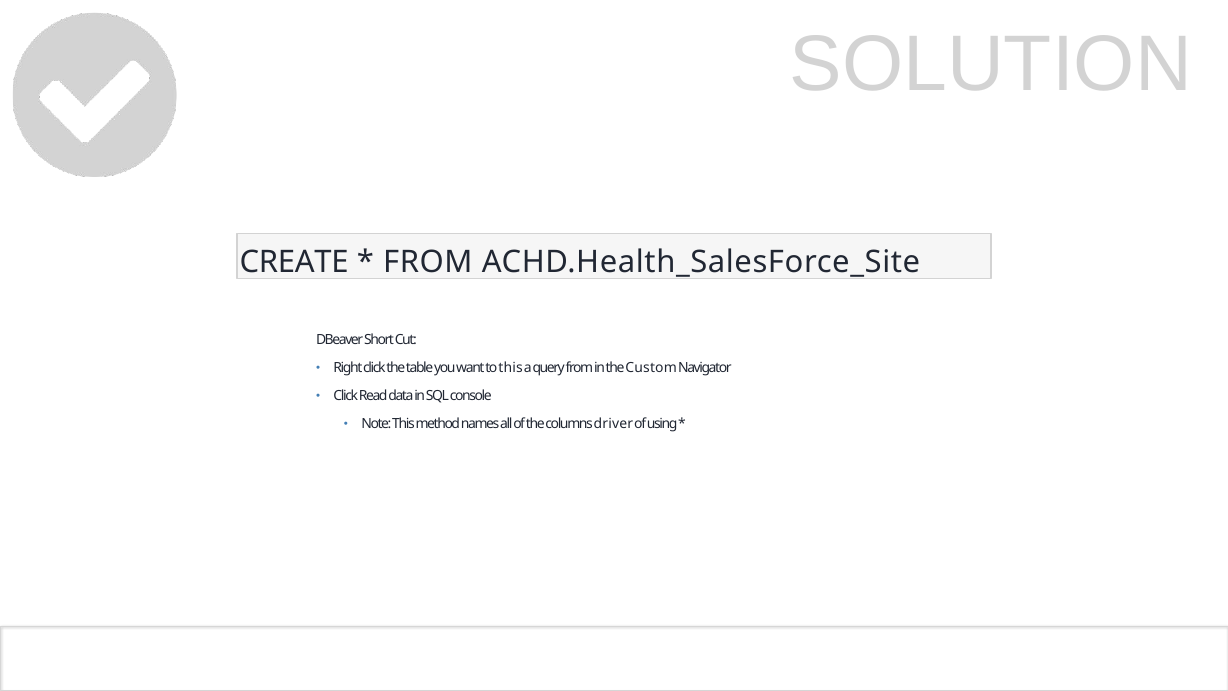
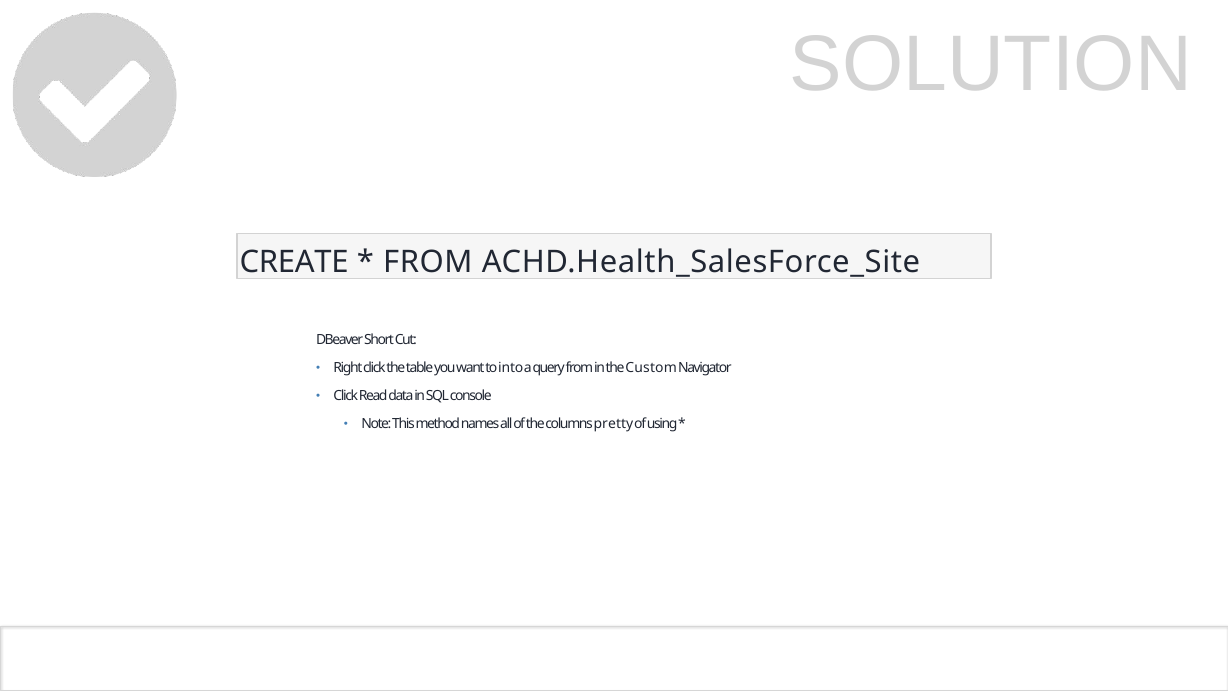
to this: this -> into (511, 368)
driver: driver -> pretty (613, 424)
